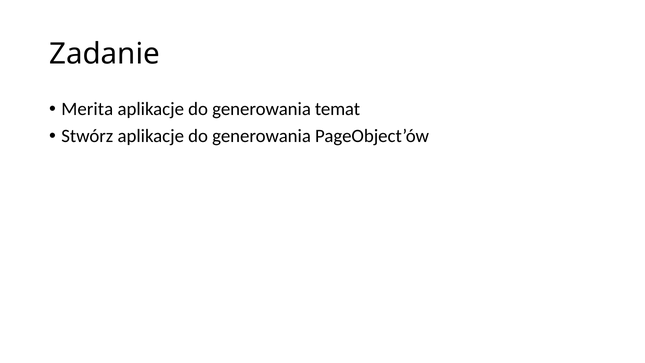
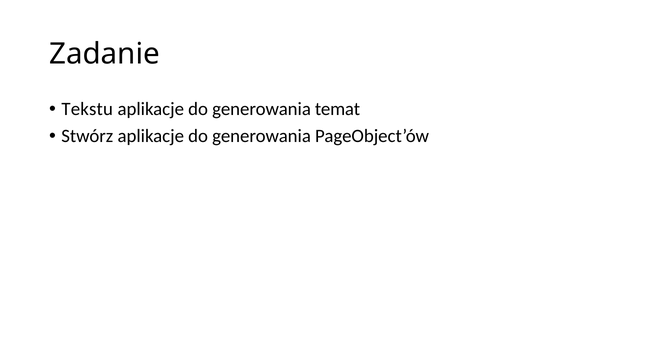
Merita: Merita -> Tekstu (87, 109)
